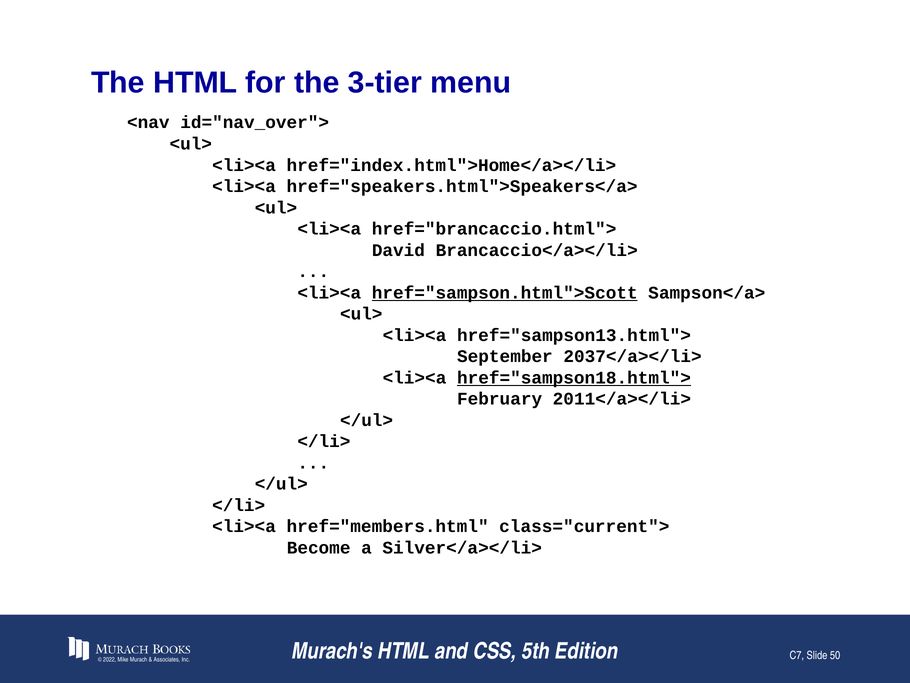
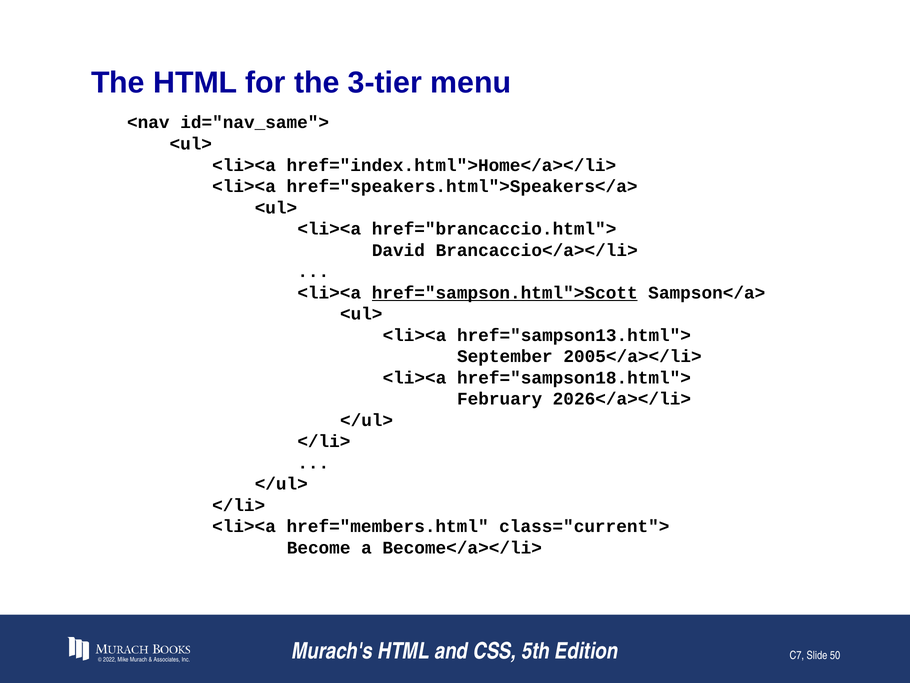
id="nav_over">: id="nav_over"> -> id="nav_same"> (255, 123)
2037</a></li>: 2037</a></li> -> 2005</a></li> (633, 356)
href="sampson18.html"> underline: present -> none (574, 378)
2011</a></li>: 2011</a></li> -> 2026</a></li> (622, 399)
Silver</a></li>: Silver</a></li> -> Become</a></li> (462, 547)
